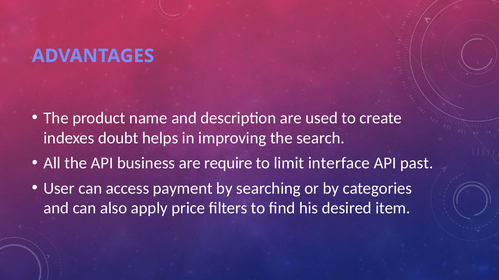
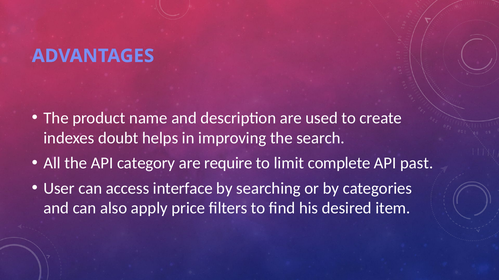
business: business -> category (146, 163)
interface: interface -> complete (339, 163)
payment: payment -> interface (183, 189)
